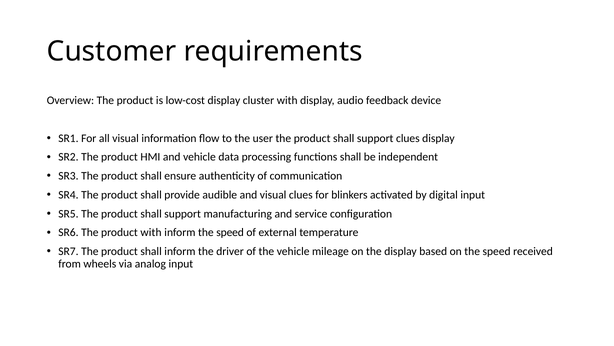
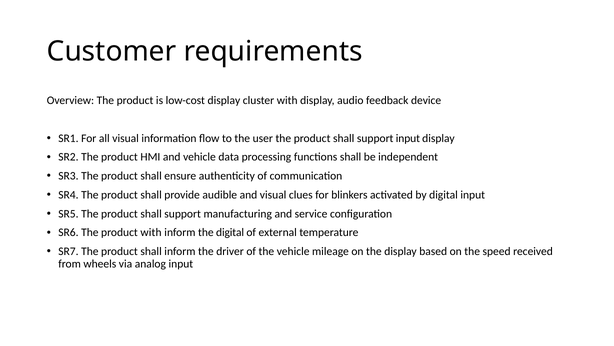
support clues: clues -> input (408, 138)
inform the speed: speed -> digital (230, 232)
